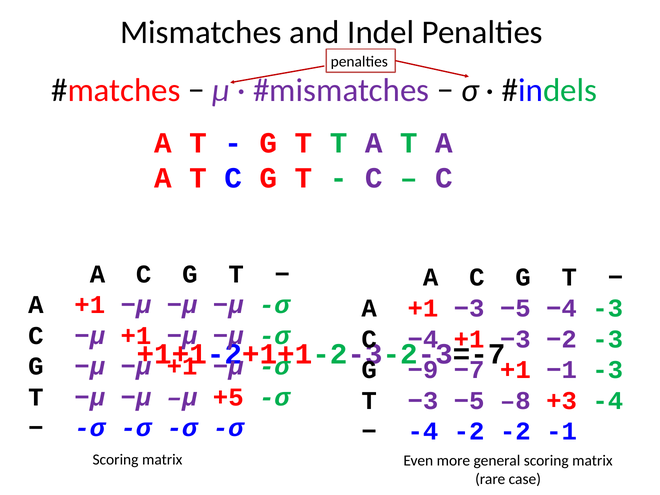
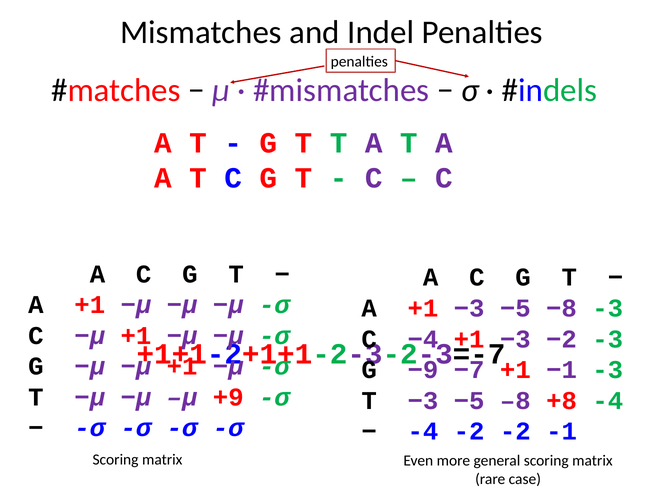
−5 −4: −4 -> −8 (561, 308)
+5: +5 -> +9 (228, 397)
+3: +3 -> +8 (562, 401)
